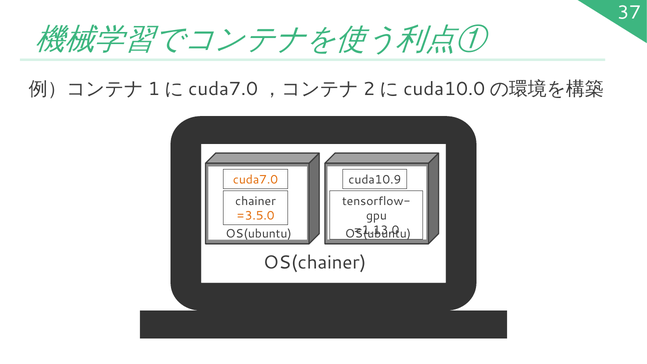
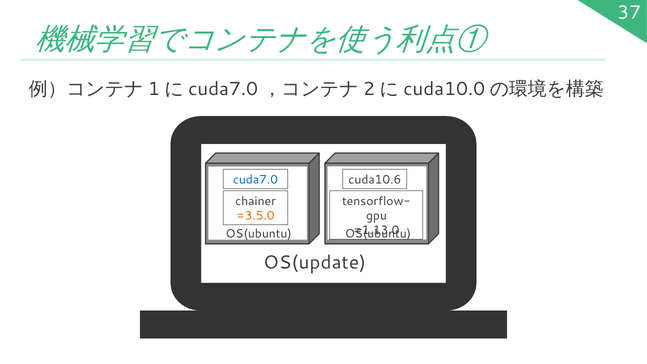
cuda7.0 colour: orange -> blue (255, 180)
cuda10.9: cuda10.9 -> cuda10.6 (375, 180)
OS(chainer: OS(chainer -> OS(update (315, 263)
